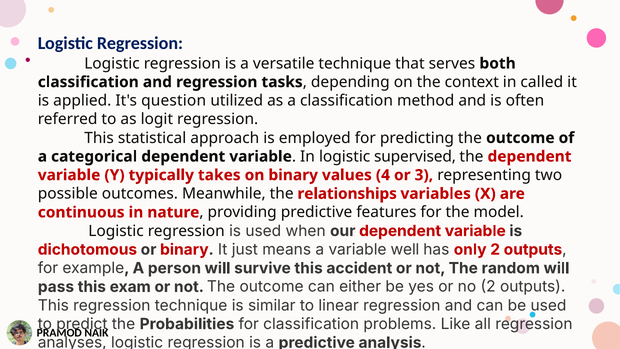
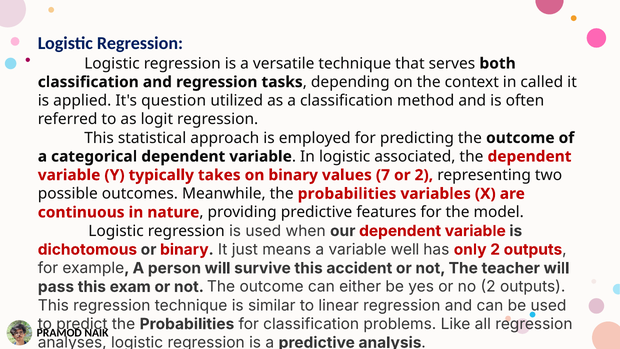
supervised: supervised -> associated (415, 156)
4: 4 -> 7 (383, 175)
or 3: 3 -> 2 (424, 175)
Meanwhile the relationships: relationships -> probabilities (347, 194)
random: random -> teacher (511, 268)
